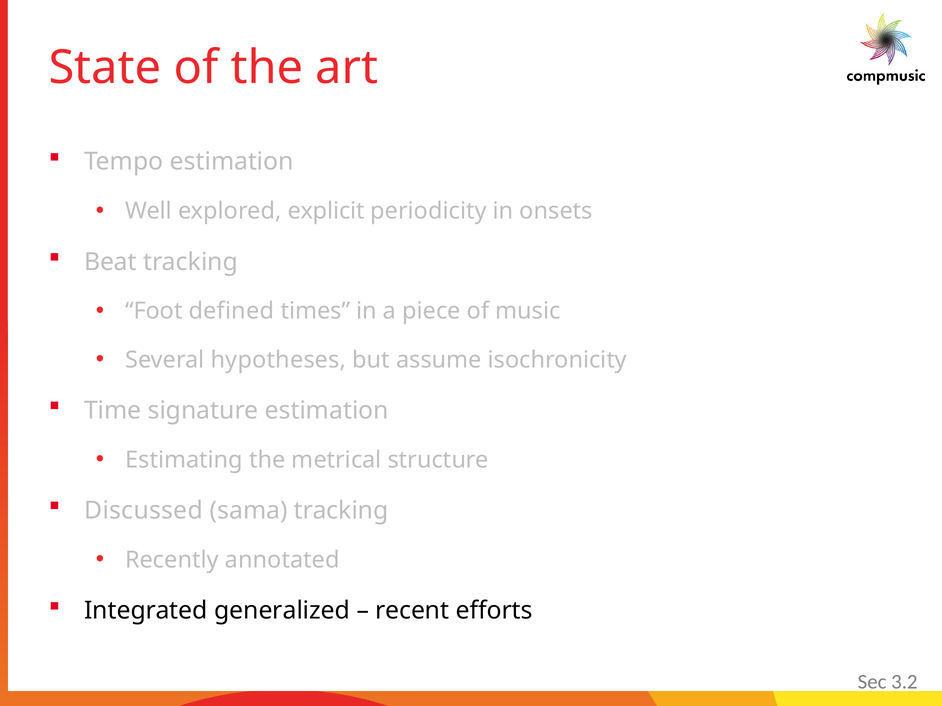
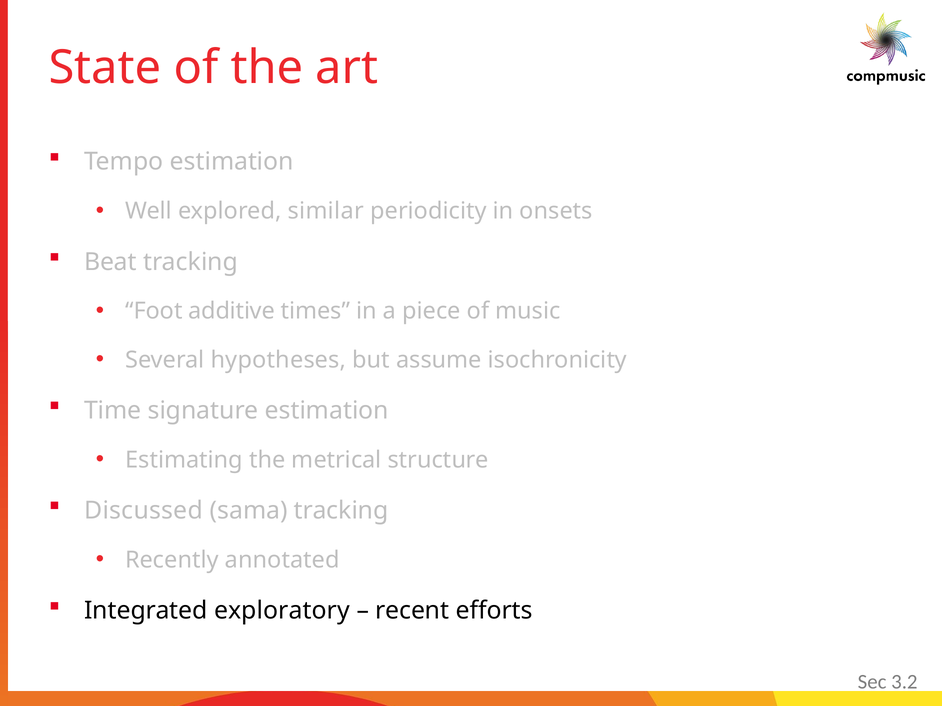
explicit: explicit -> similar (326, 211)
defined: defined -> additive (232, 311)
generalized: generalized -> exploratory (282, 611)
